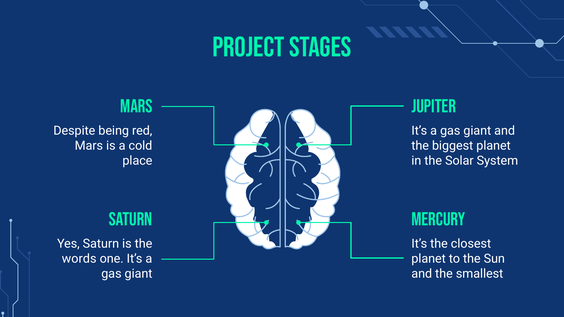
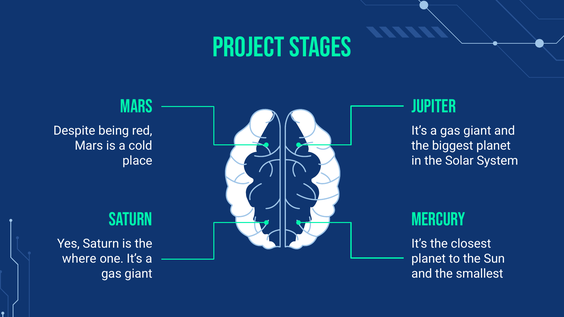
words: words -> where (79, 259)
